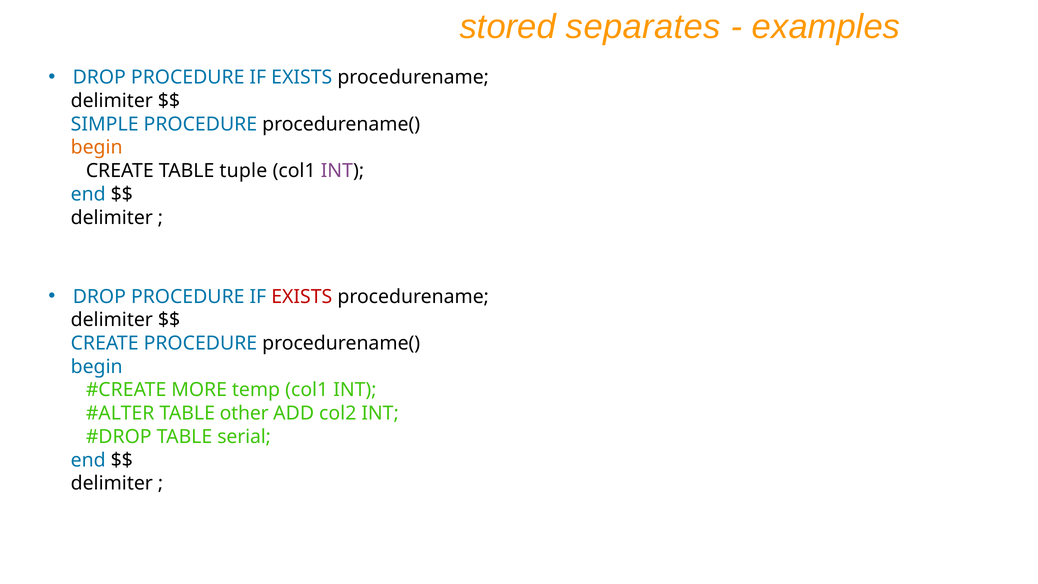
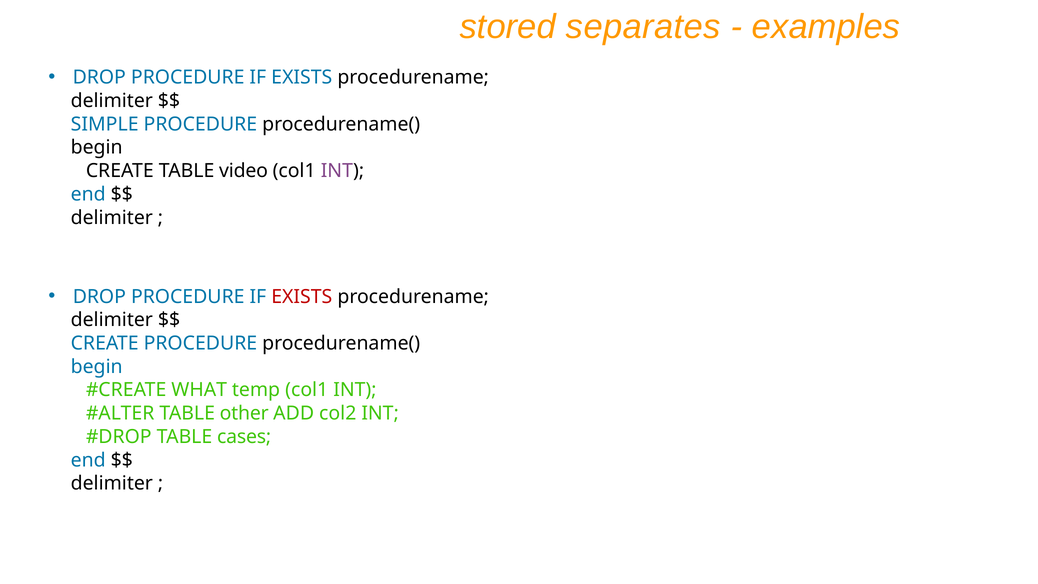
begin colour: orange -> black (97, 147)
tuple: tuple -> video (244, 171)
MORE: MORE -> WHAT (199, 390)
serial: serial -> cases (244, 437)
